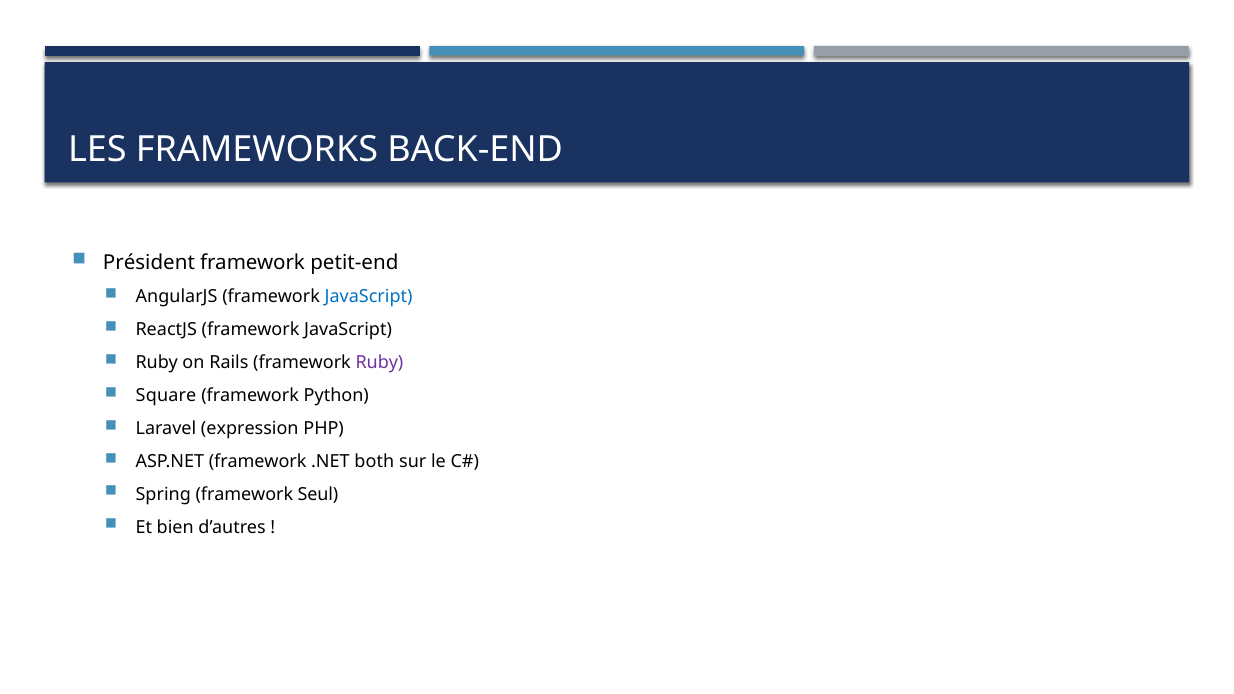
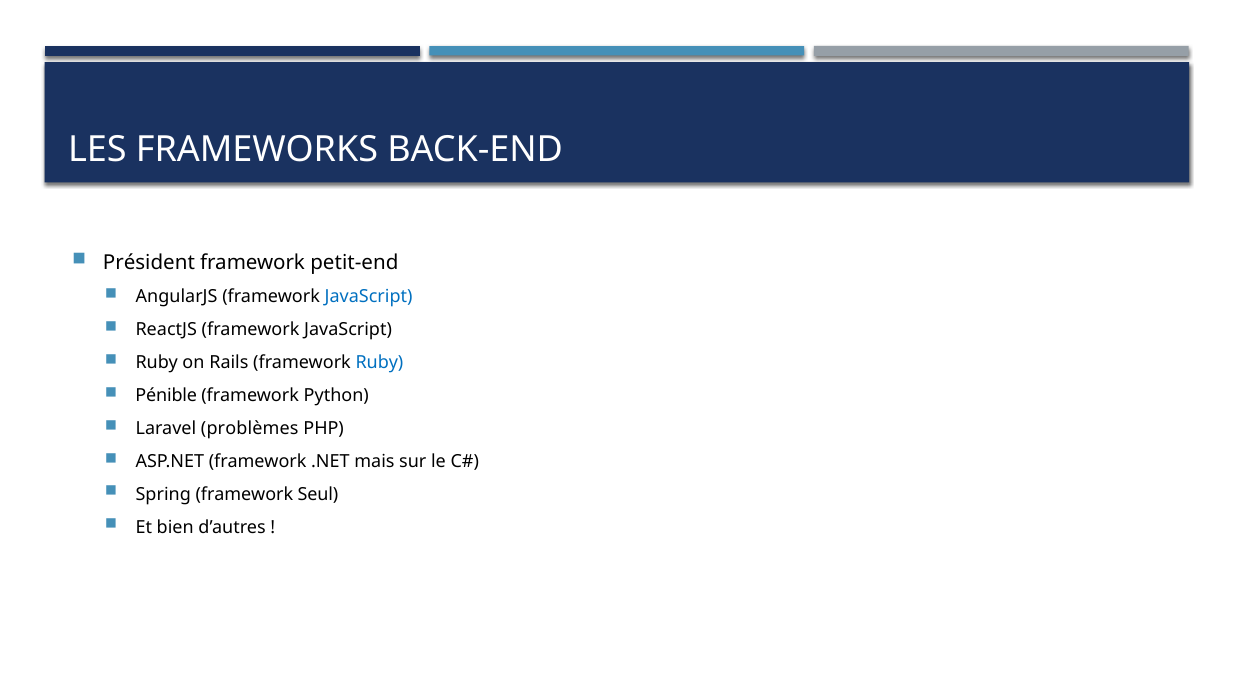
Ruby colour: purple -> blue (379, 363)
Square: Square -> Pénible (166, 396)
expression: expression -> problèmes (250, 428)
both: both -> mais (374, 461)
